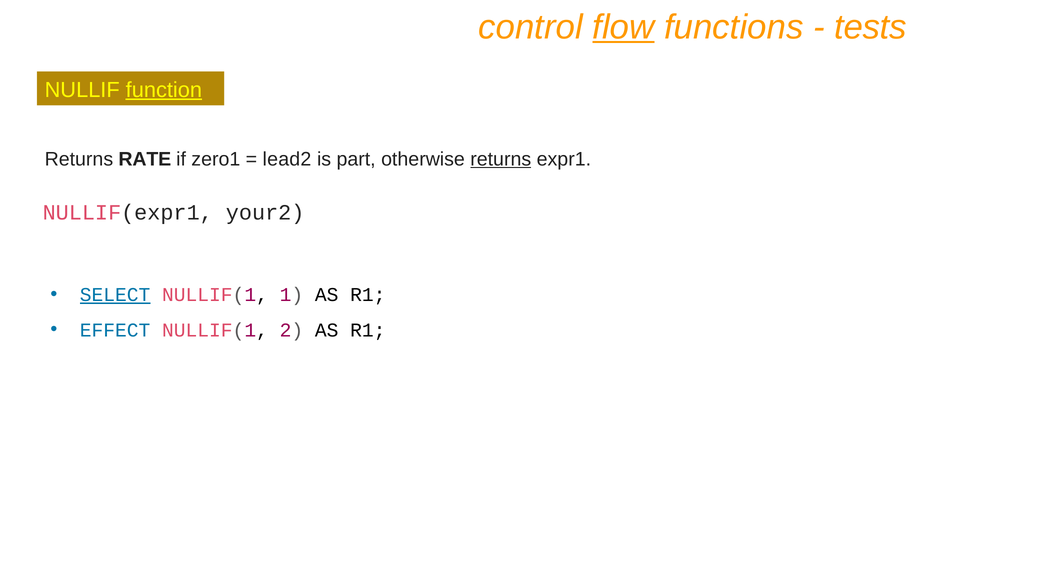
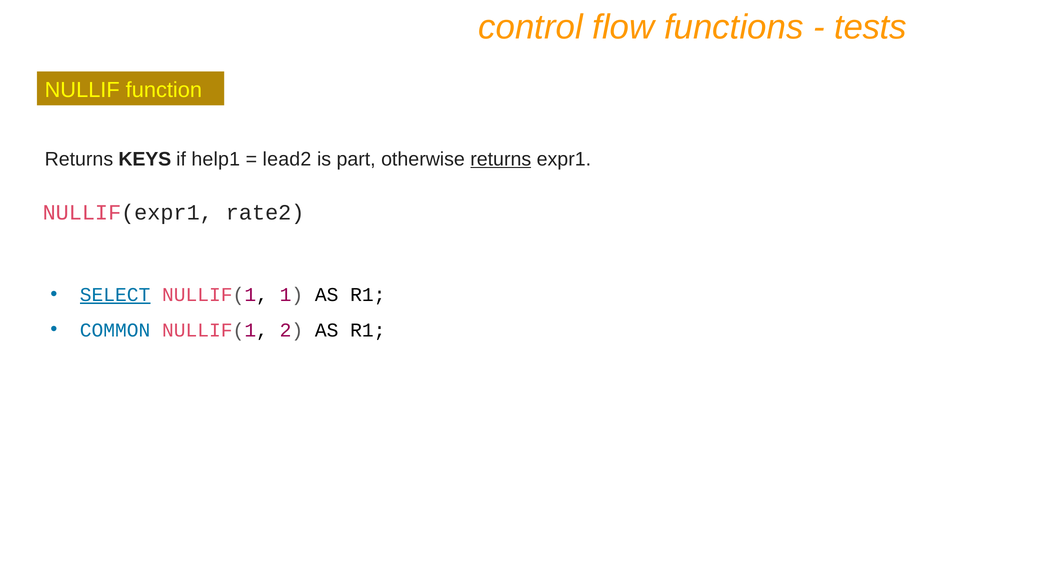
flow underline: present -> none (623, 27)
function underline: present -> none (164, 90)
RATE: RATE -> KEYS (145, 159)
zero1: zero1 -> help1 (216, 159)
your2: your2 -> rate2 (265, 213)
EFFECT: EFFECT -> COMMON (115, 330)
